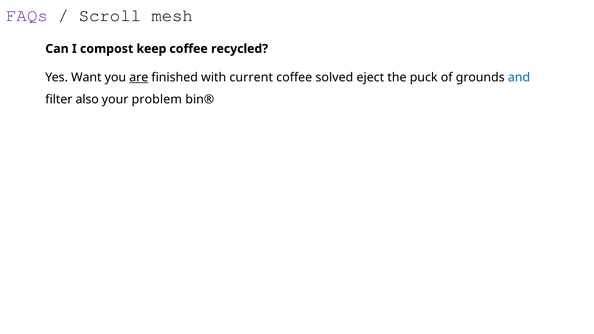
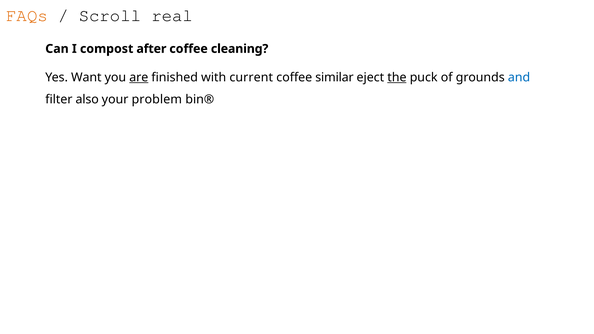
FAQs colour: purple -> orange (27, 15)
mesh: mesh -> real (172, 15)
keep: keep -> after (151, 49)
recycled: recycled -> cleaning (240, 49)
solved: solved -> similar (334, 77)
the underline: none -> present (397, 77)
